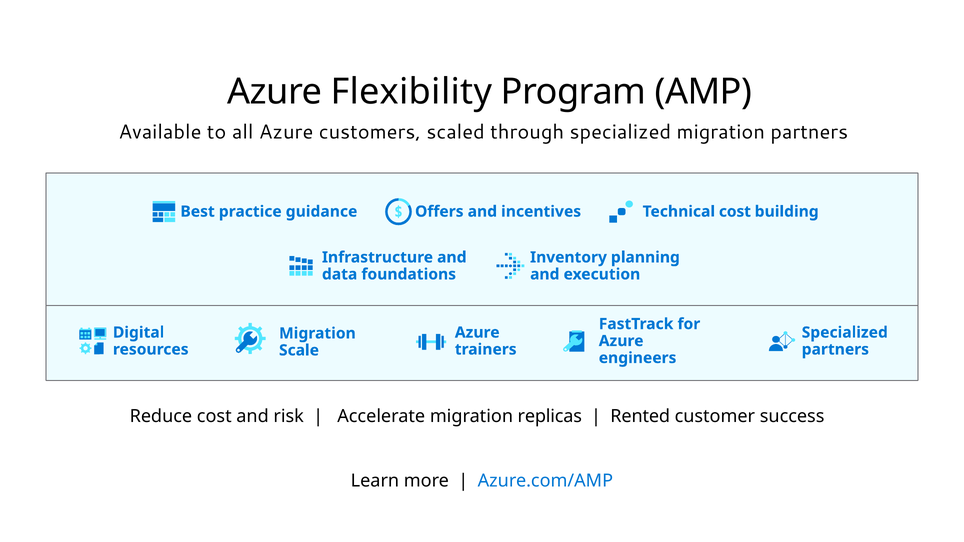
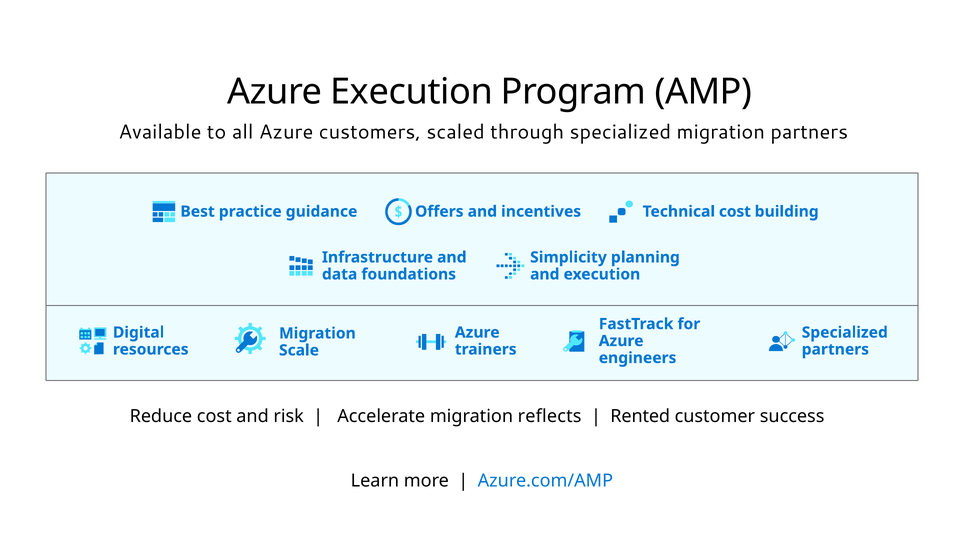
Azure Flexibility: Flexibility -> Execution (412, 92)
Inventory: Inventory -> Simplicity (568, 257)
replicas: replicas -> reflects (550, 416)
